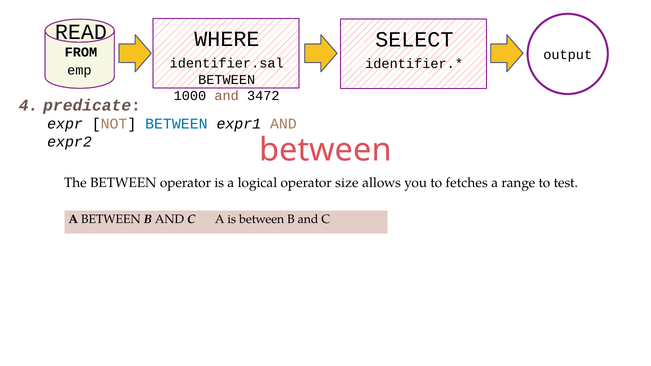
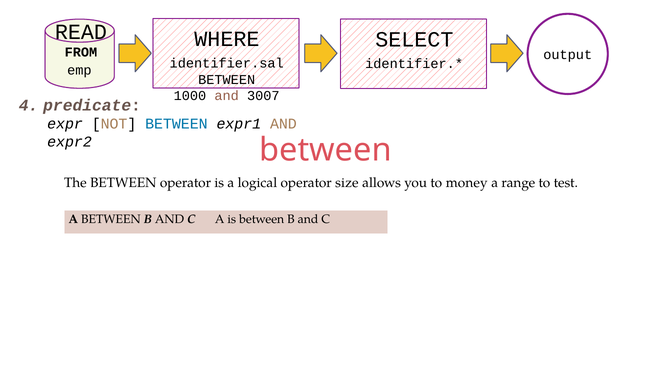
3472: 3472 -> 3007 (263, 96)
fetches: fetches -> money (467, 183)
